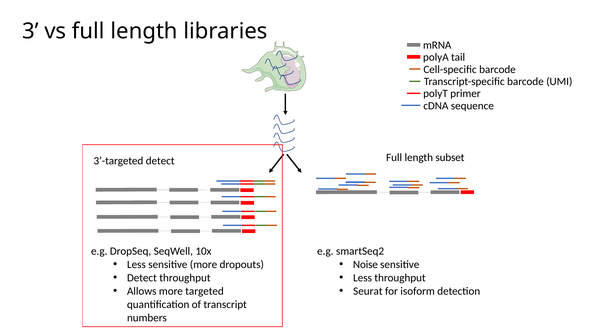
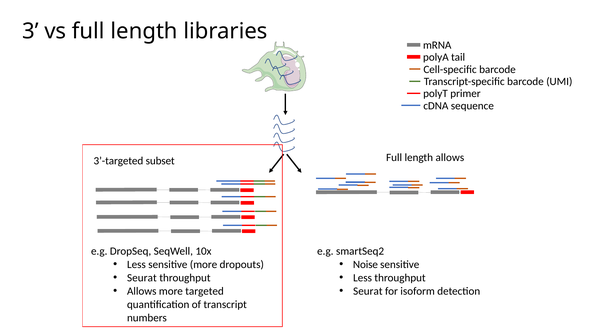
3’-targeted detect: detect -> subset (160, 161)
length subset: subset -> allows (450, 158)
Detect: Detect -> Seurat (142, 278)
